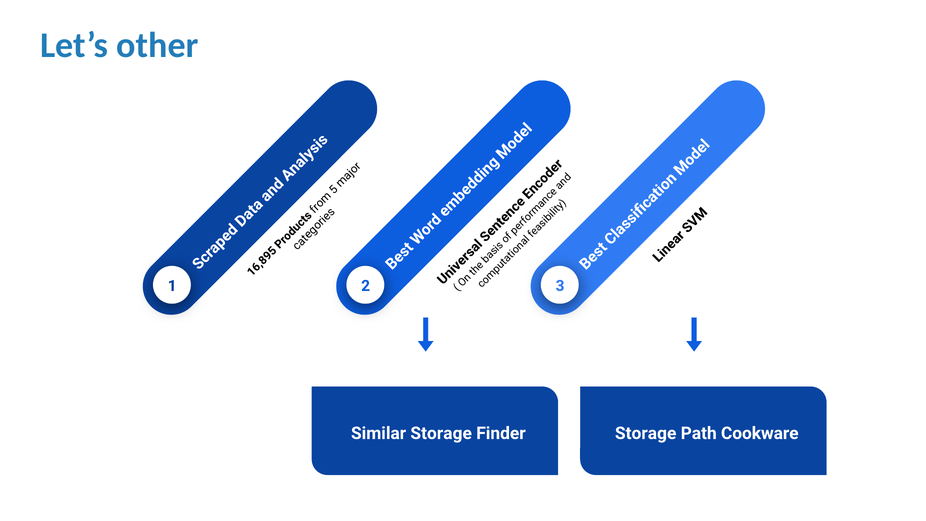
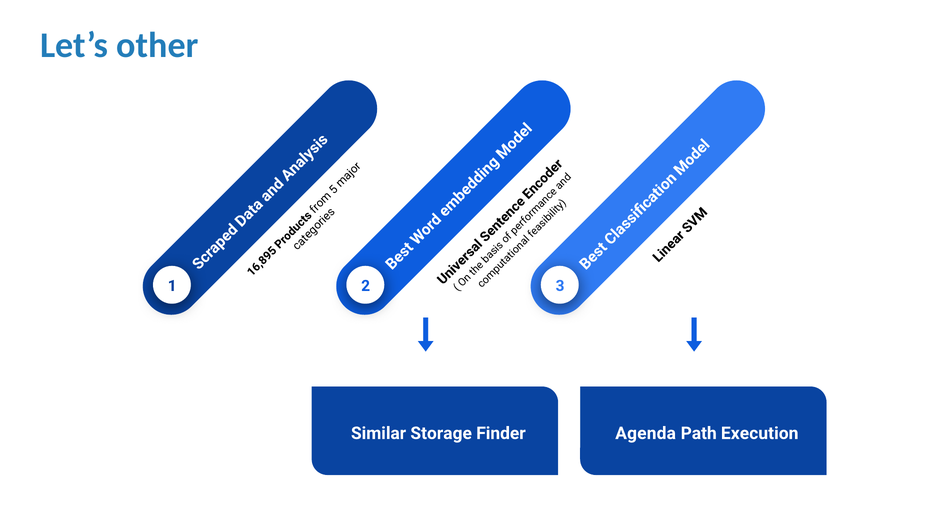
Storage: Storage -> Agenda (646, 433)
Cookware: Cookware -> Execution (760, 433)
